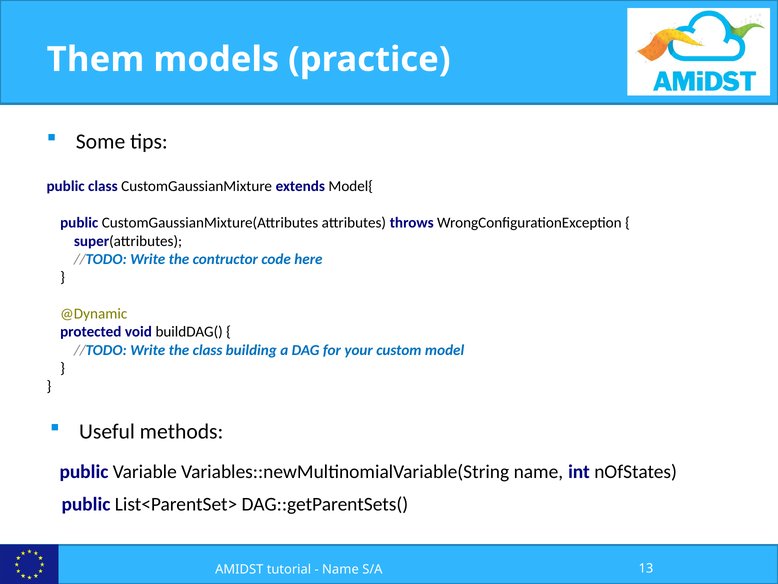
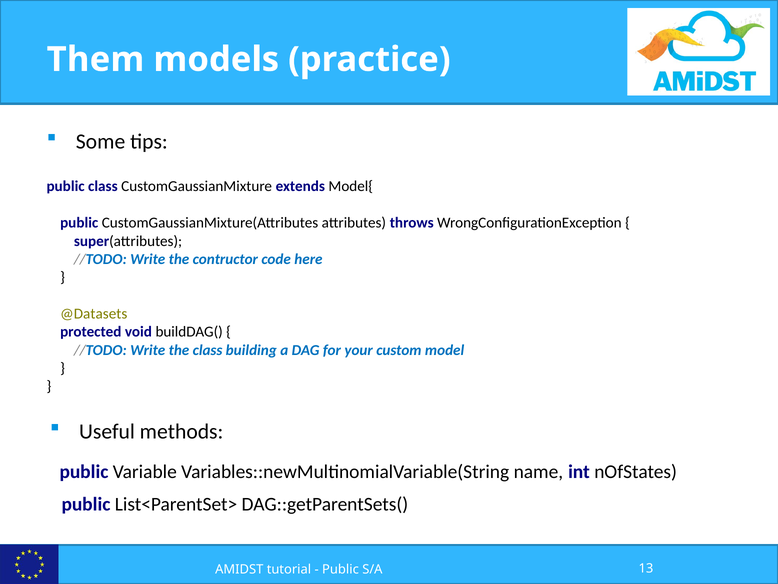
@Dynamic: @Dynamic -> @Datasets (94, 313)
Name: Name -> Public (340, 569)
